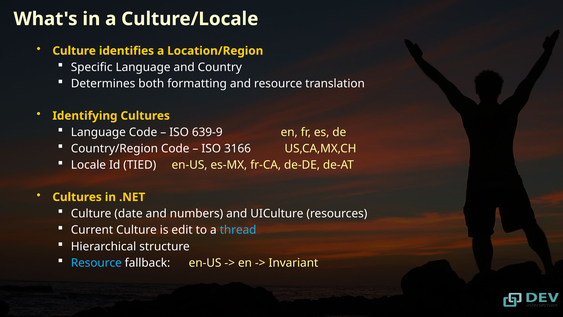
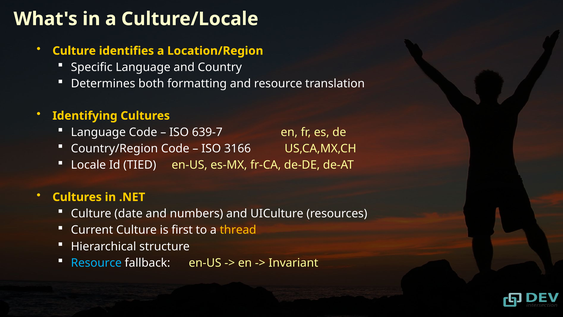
639-9: 639-9 -> 639-7 (207, 132)
edit: edit -> first (182, 230)
thread colour: light blue -> yellow (238, 230)
